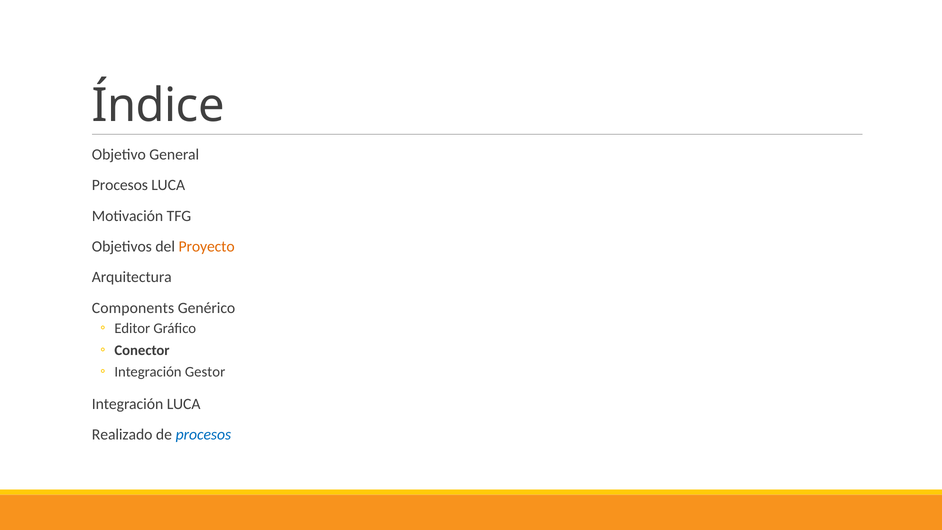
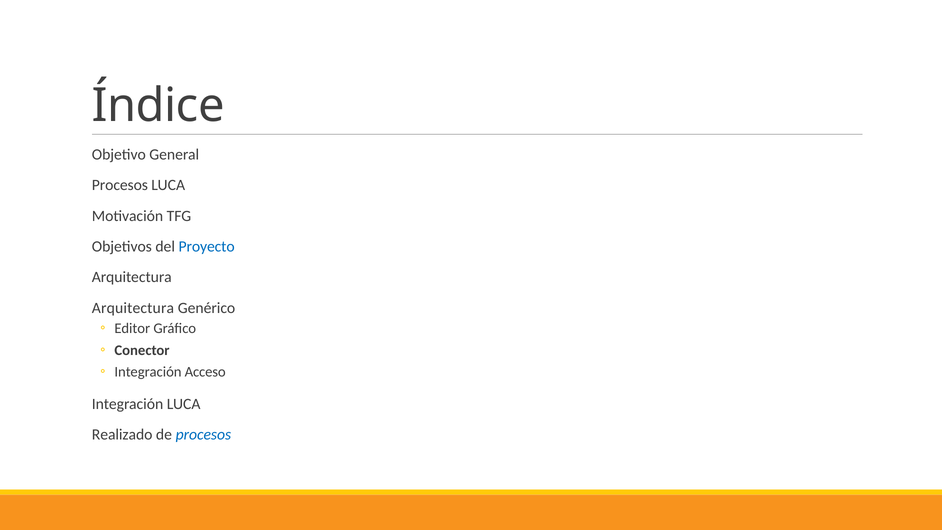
Proyecto colour: orange -> blue (207, 247)
Components: Components -> Arquitectura (133, 308)
Gestor: Gestor -> Acceso (205, 372)
